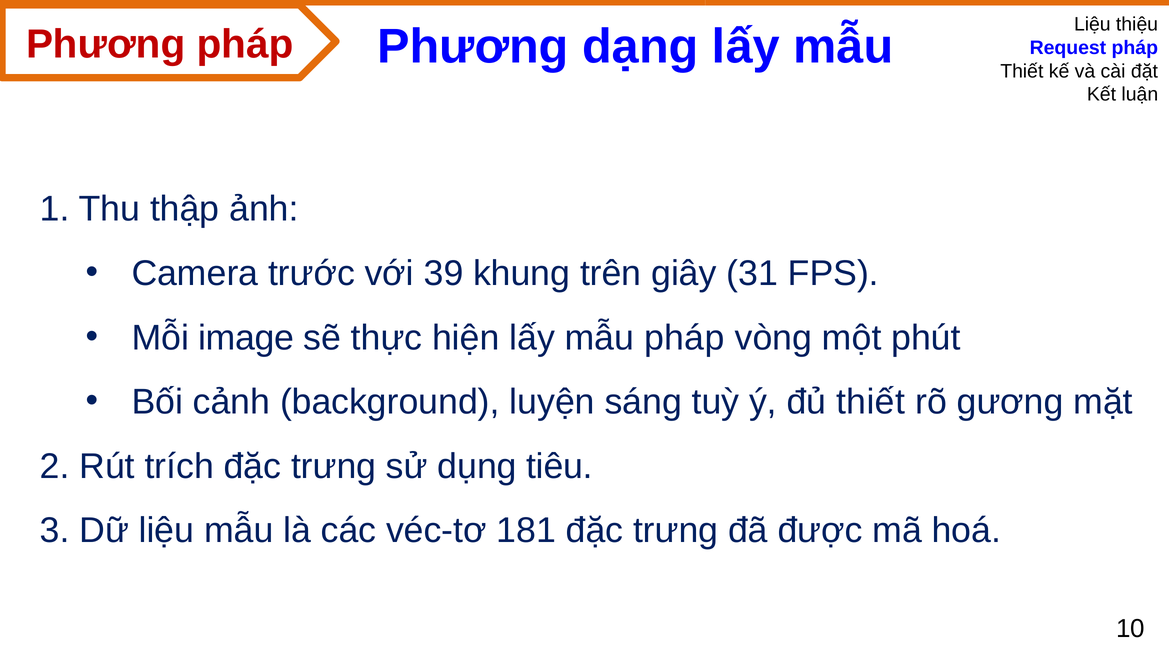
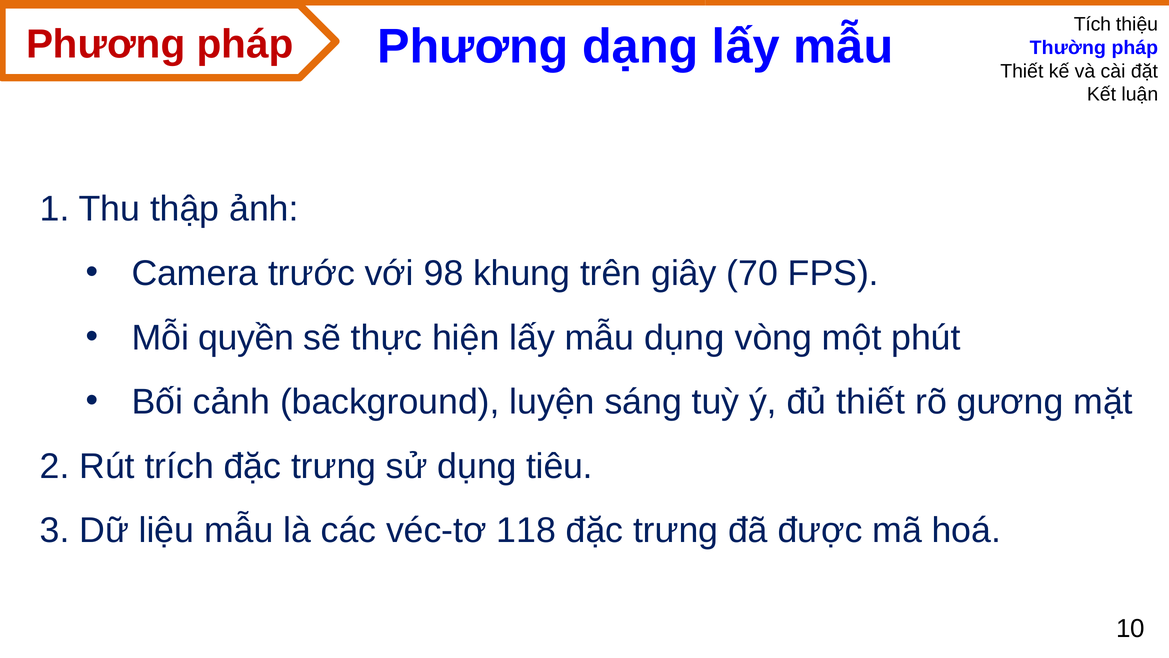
Liệu: Liệu -> Tích (1092, 24)
Request: Request -> Thường (1068, 48)
39: 39 -> 98 (444, 273)
31: 31 -> 70 (752, 273)
image: image -> quyền (246, 338)
mẫu pháp: pháp -> dụng (684, 338)
181: 181 -> 118 (526, 530)
